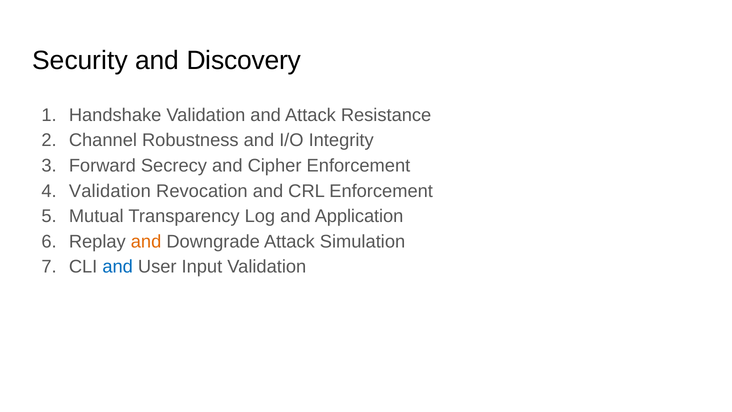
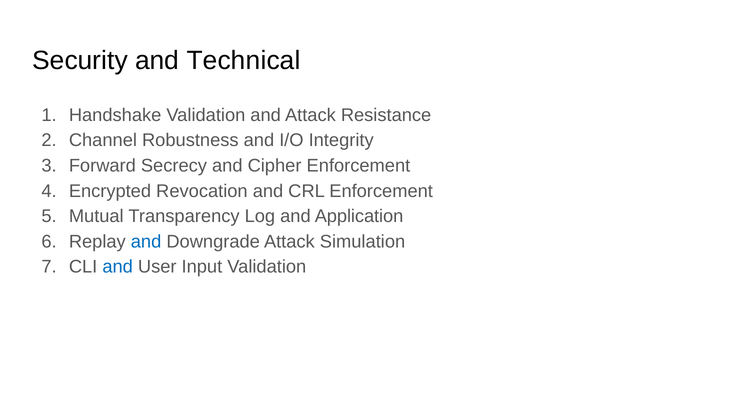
Discovery: Discovery -> Technical (244, 61)
Validation: Validation -> Encrypted (110, 191)
and colour: orange -> blue (146, 241)
